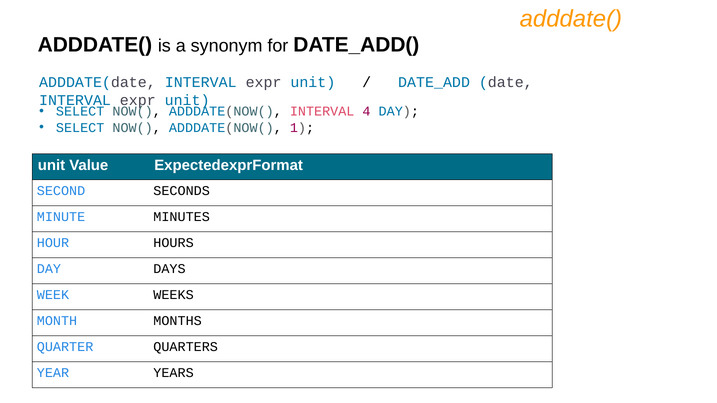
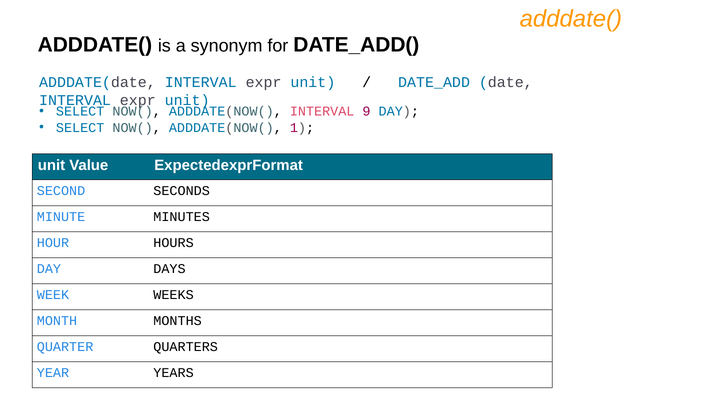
4: 4 -> 9 (367, 112)
